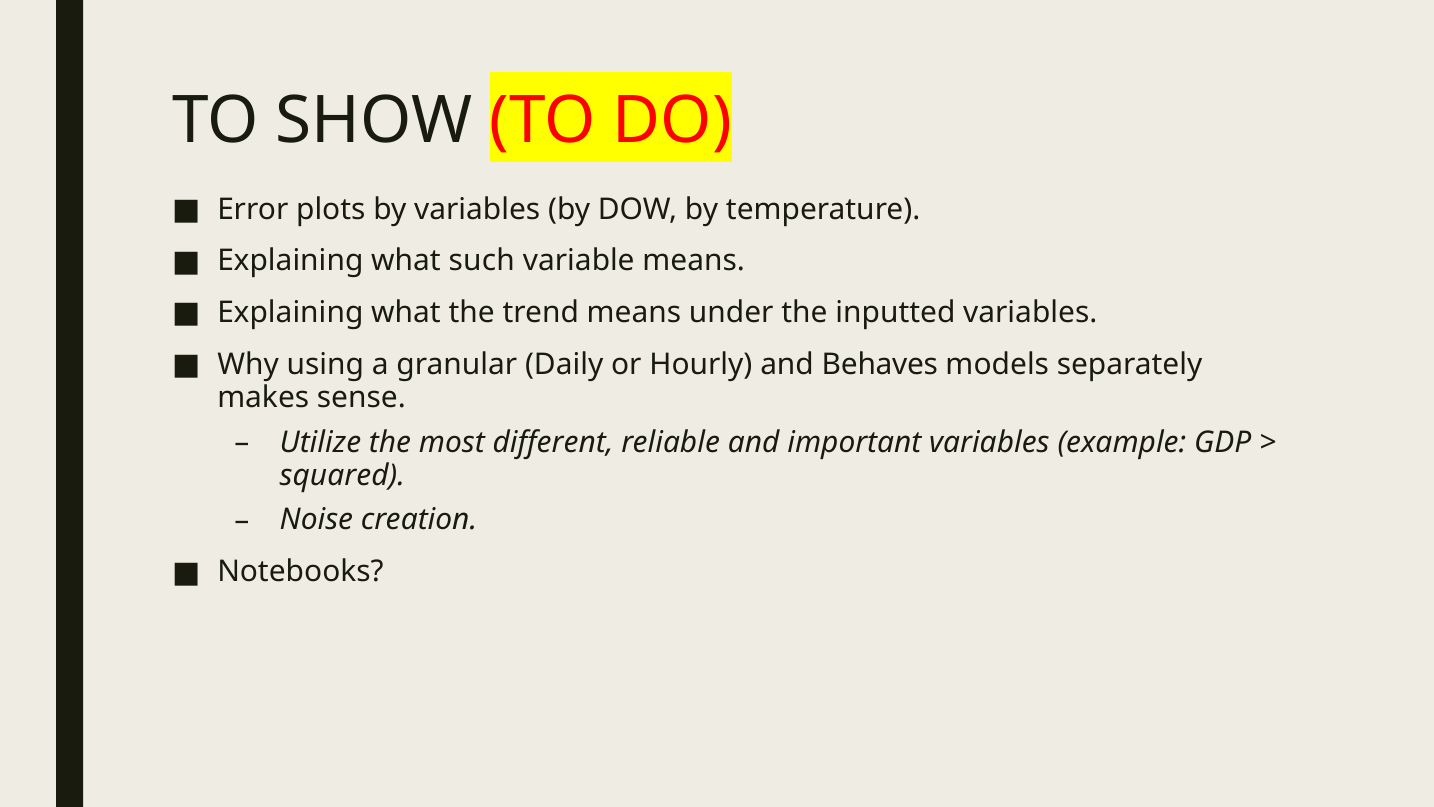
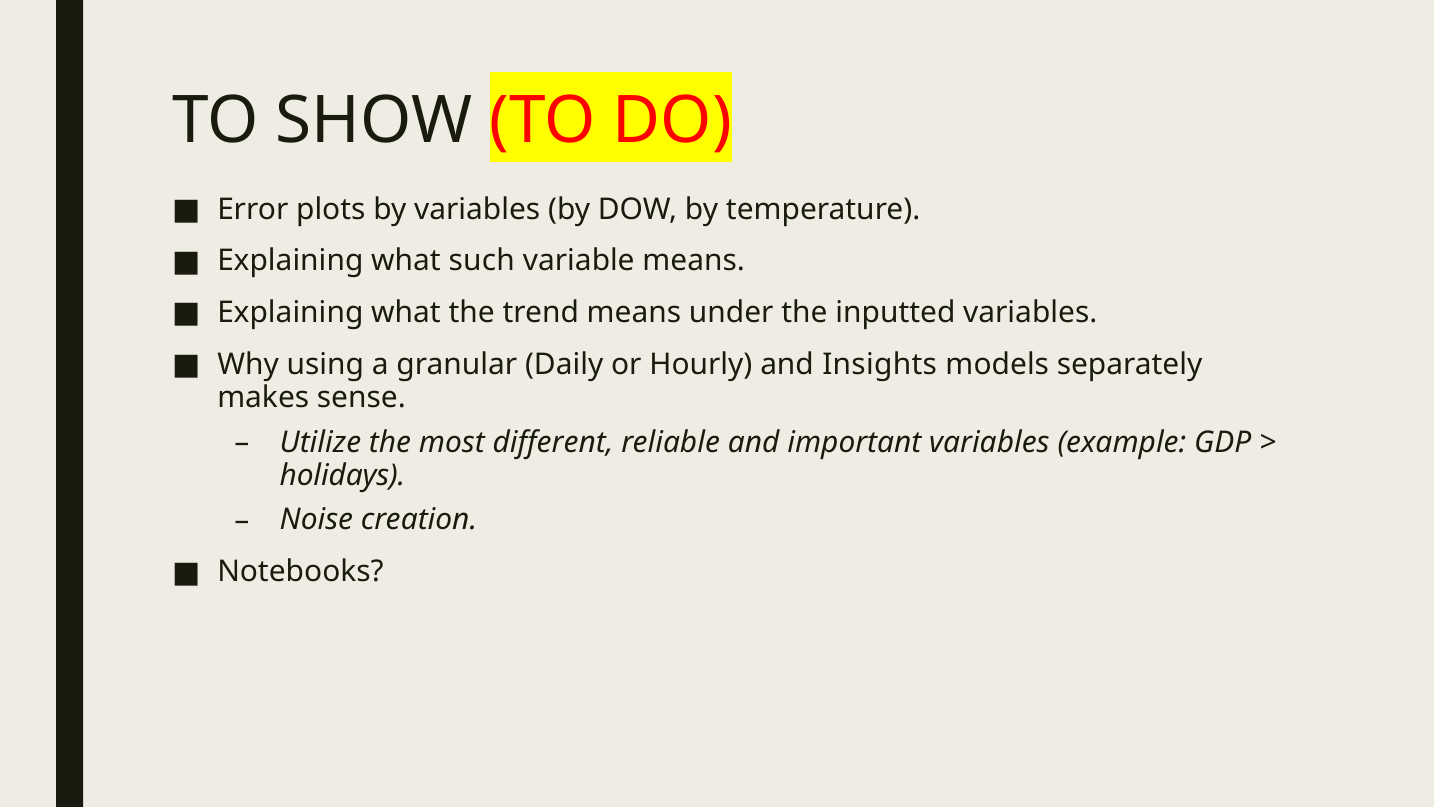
Behaves: Behaves -> Insights (880, 364)
squared: squared -> holidays (342, 476)
